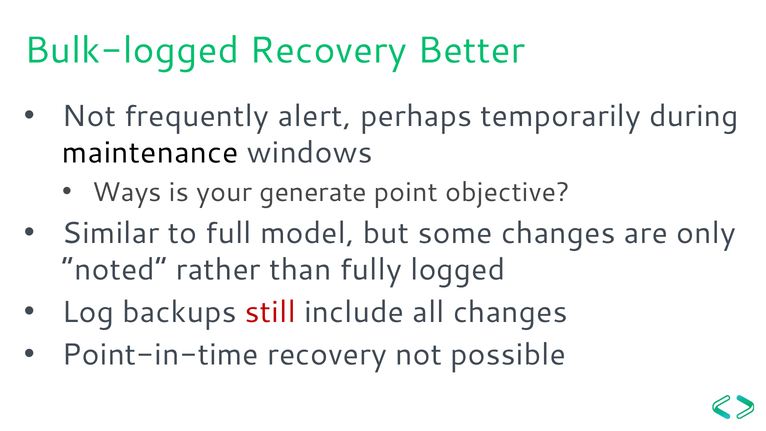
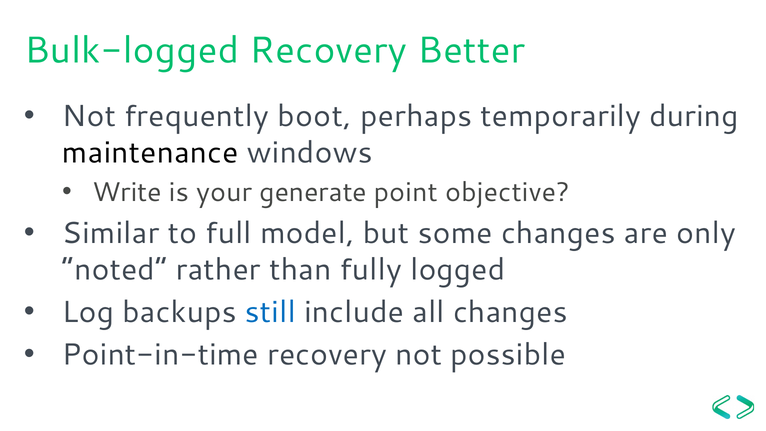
alert: alert -> boot (315, 116)
Ways: Ways -> Write (127, 192)
still colour: red -> blue (270, 312)
